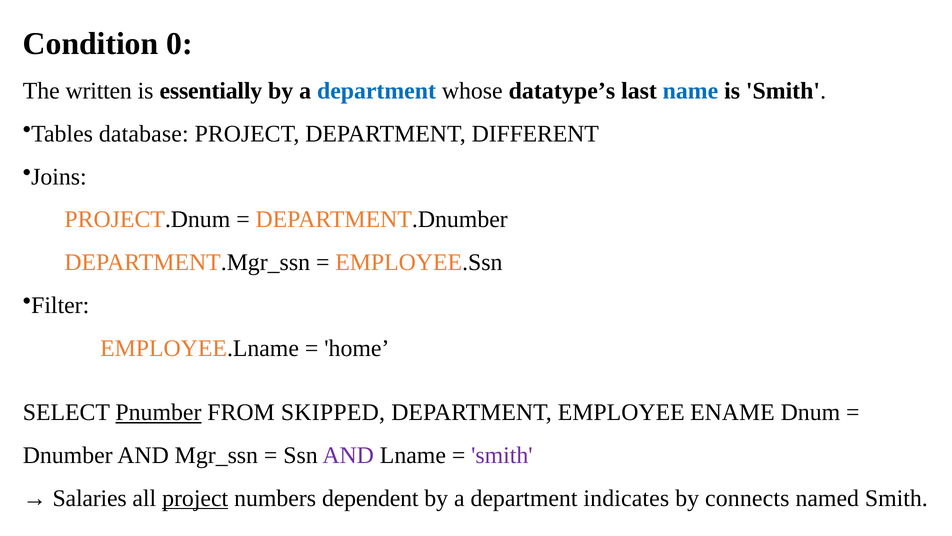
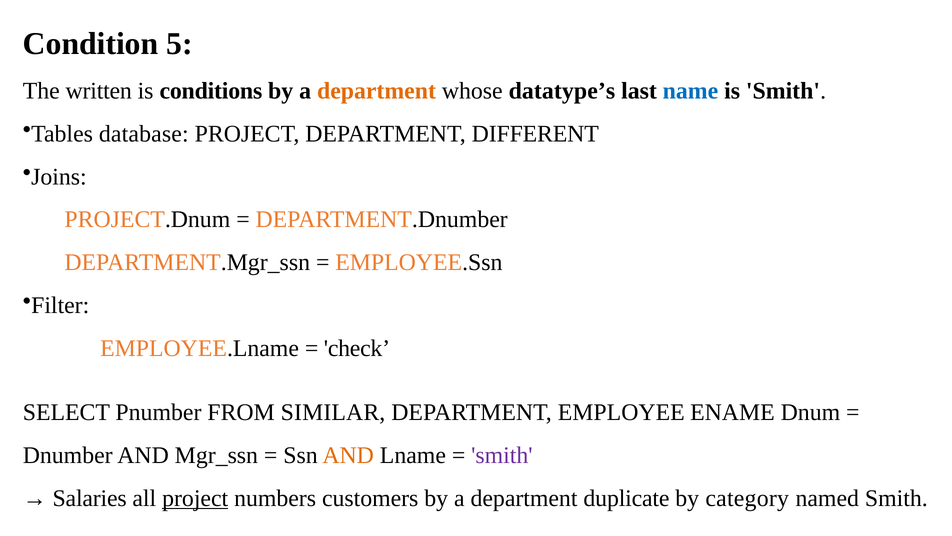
0: 0 -> 5 (180, 44)
essentially: essentially -> conditions (211, 91)
department colour: blue -> orange (376, 91)
home: home -> check (357, 348)
Pnumber underline: present -> none (158, 412)
SKIPPED: SKIPPED -> SIMILAR (333, 412)
AND colour: purple -> orange (348, 455)
dependent: dependent -> customers (370, 498)
indicates: indicates -> duplicate (626, 498)
connects: connects -> category (747, 498)
